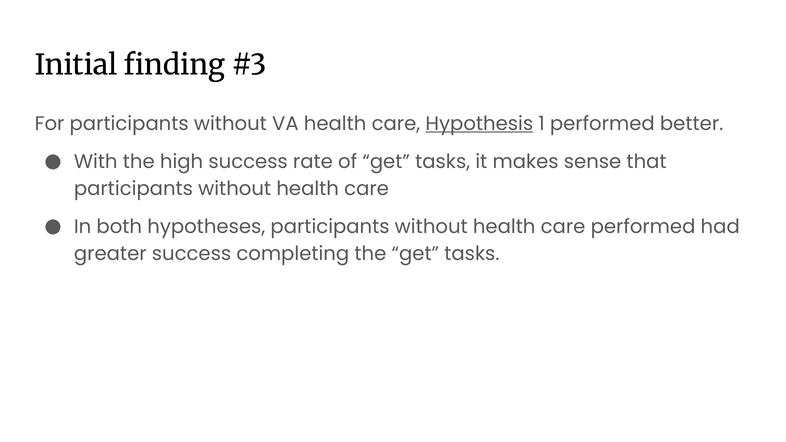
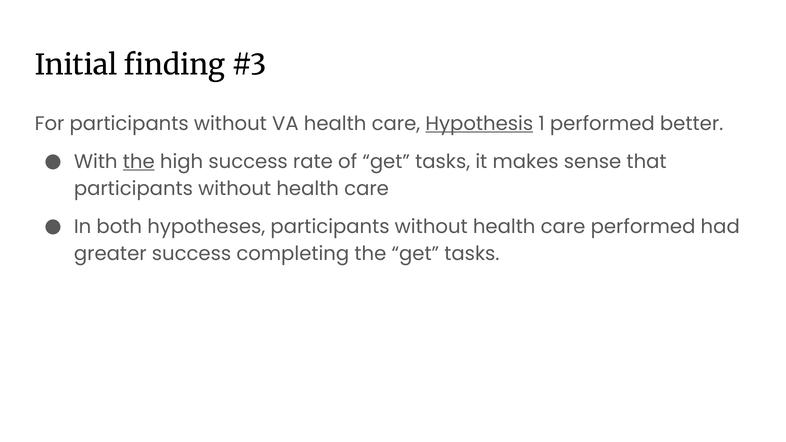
the underline: none -> present (139, 162)
